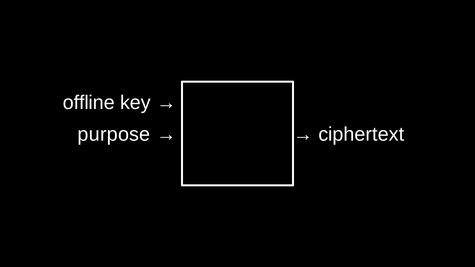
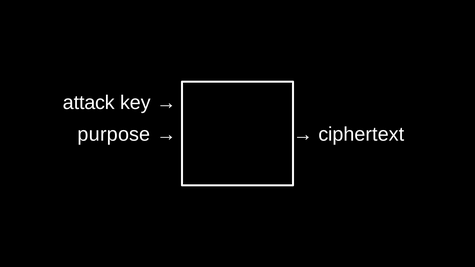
offline: offline -> attack (89, 103)
